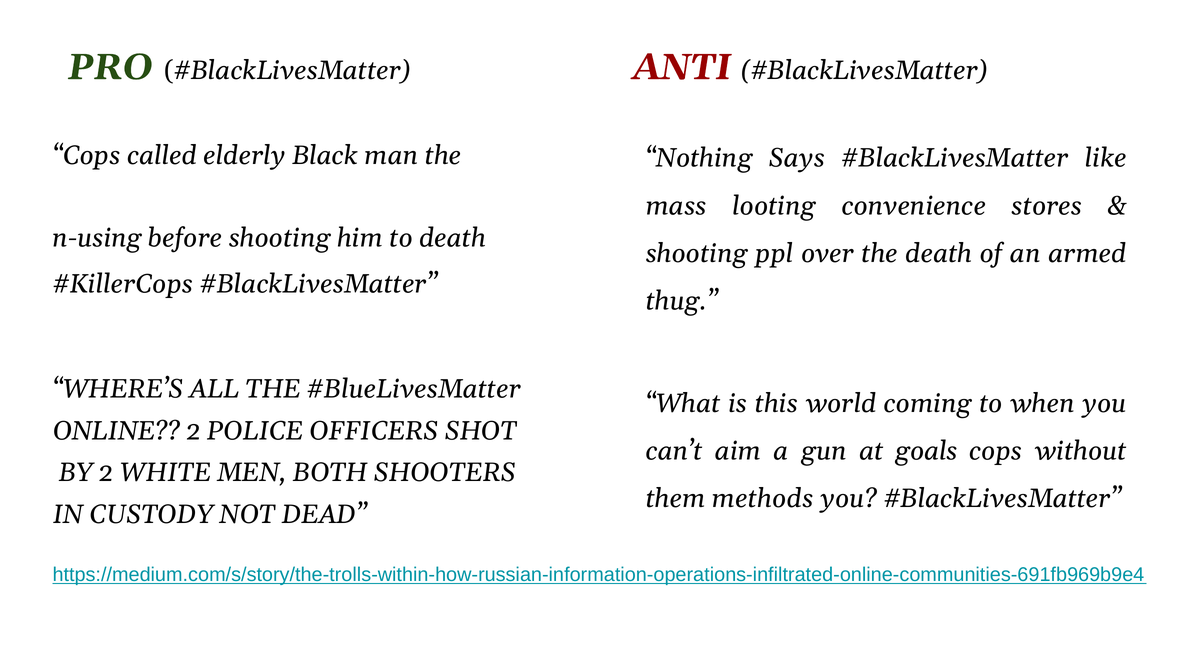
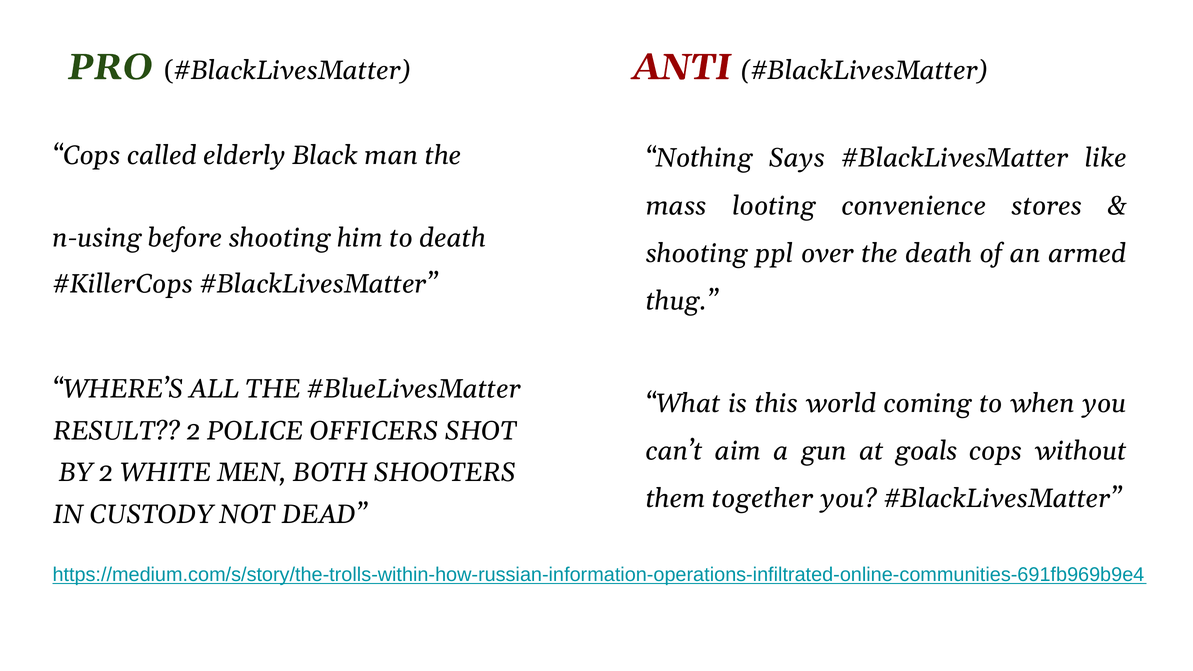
ONLINE: ONLINE -> RESULT (116, 431)
methods: methods -> together (763, 499)
